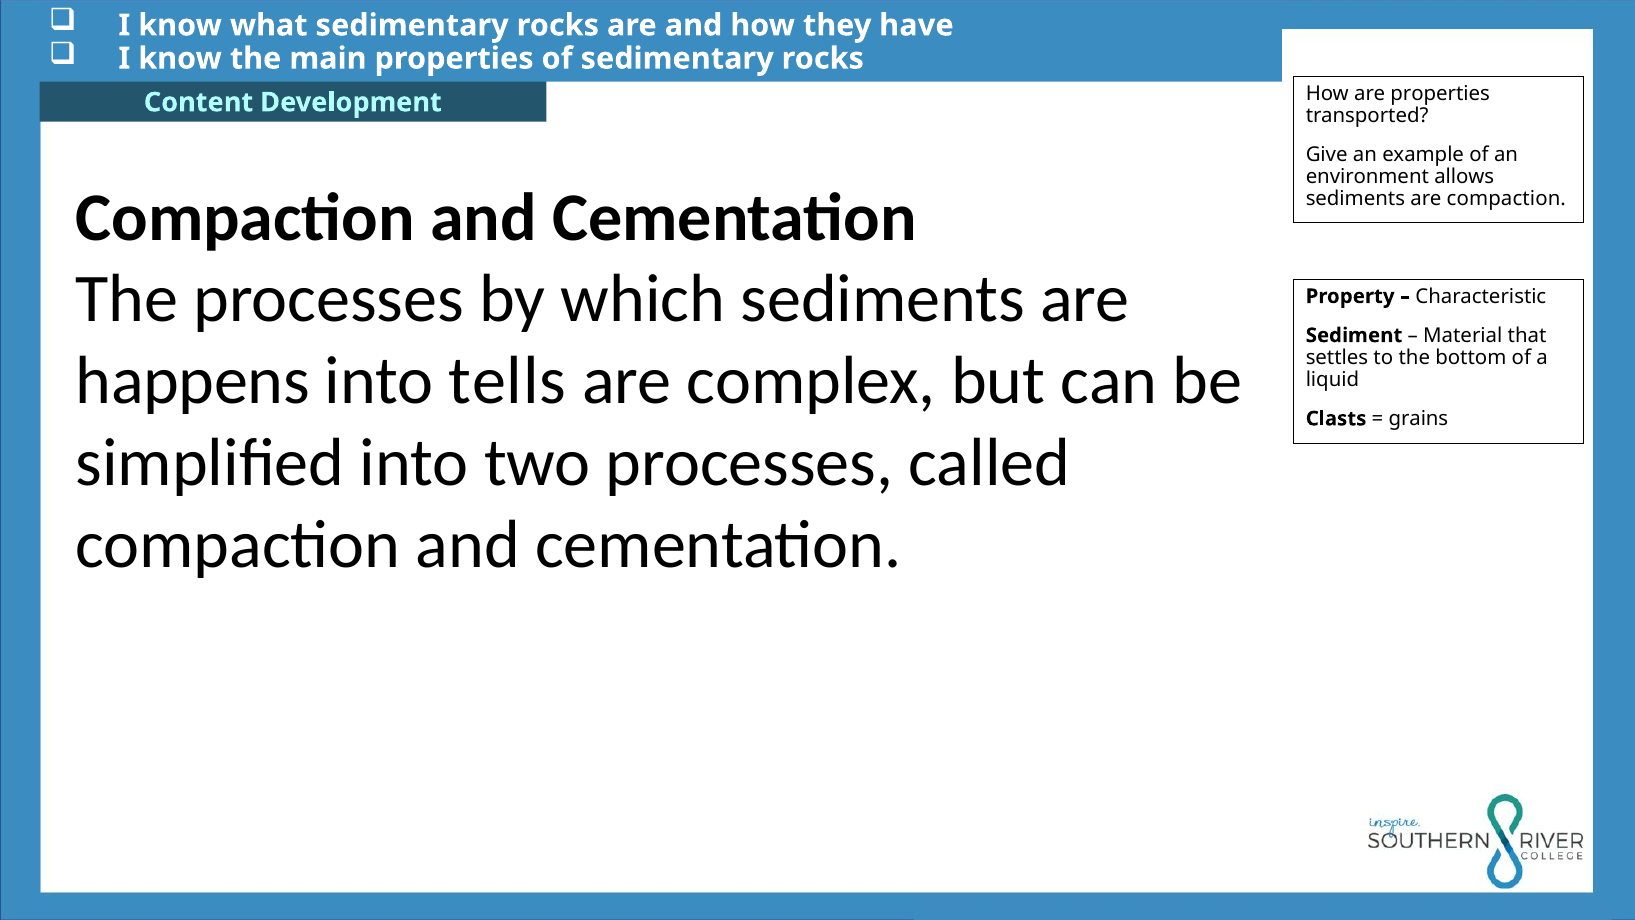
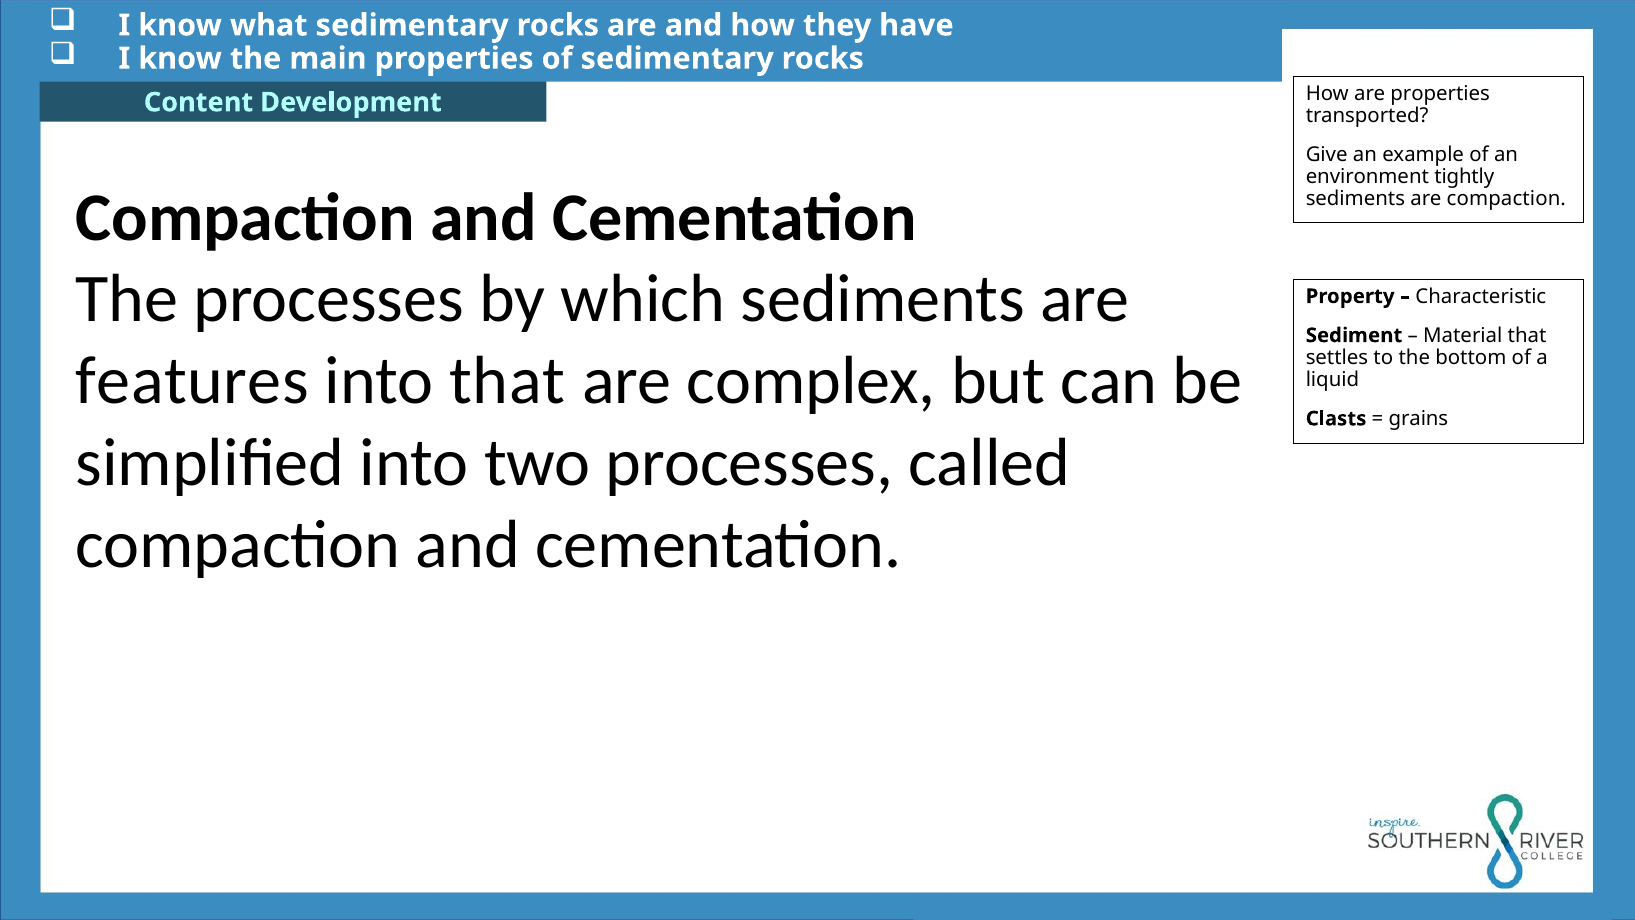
allows: allows -> tightly (1464, 177)
happens: happens -> features (192, 381)
into tells: tells -> that (507, 381)
